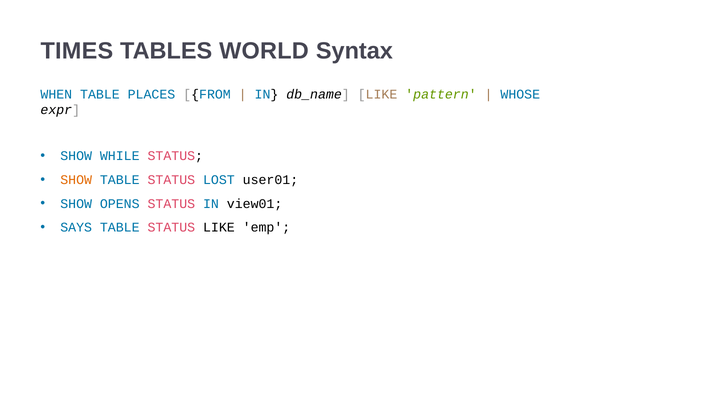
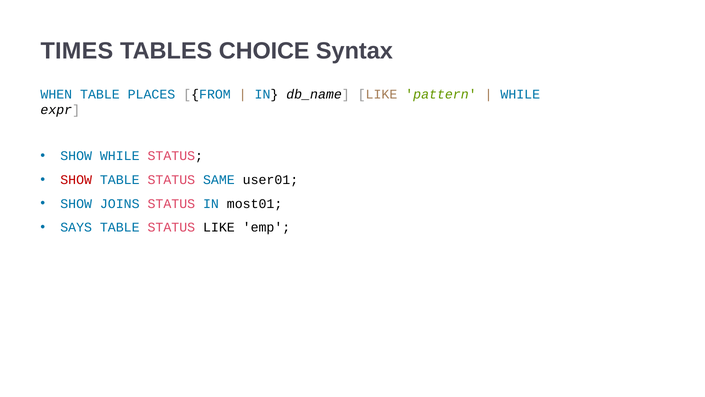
WORLD: WORLD -> CHOICE (264, 51)
WHOSE: WHOSE -> WHILE (520, 94)
SHOW colour: orange -> red (76, 180)
LOST: LOST -> SAME (219, 180)
OPENS: OPENS -> JOINS (120, 203)
view01: view01 -> most01 (255, 203)
